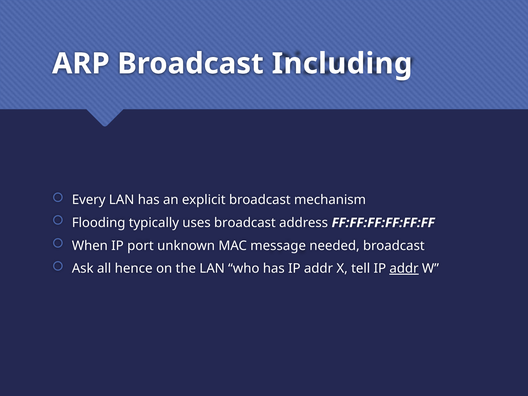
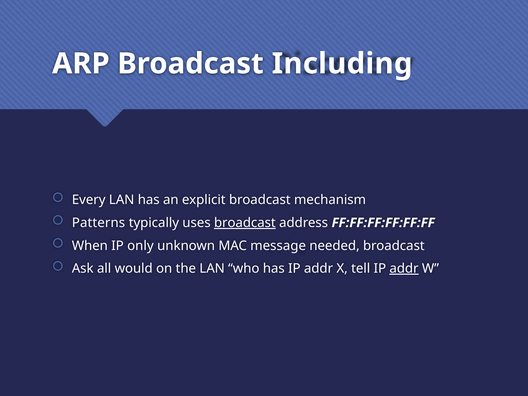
Flooding: Flooding -> Patterns (99, 223)
broadcast underline: none -> present (245, 223)
port: port -> only (140, 246)
hence: hence -> would (134, 269)
